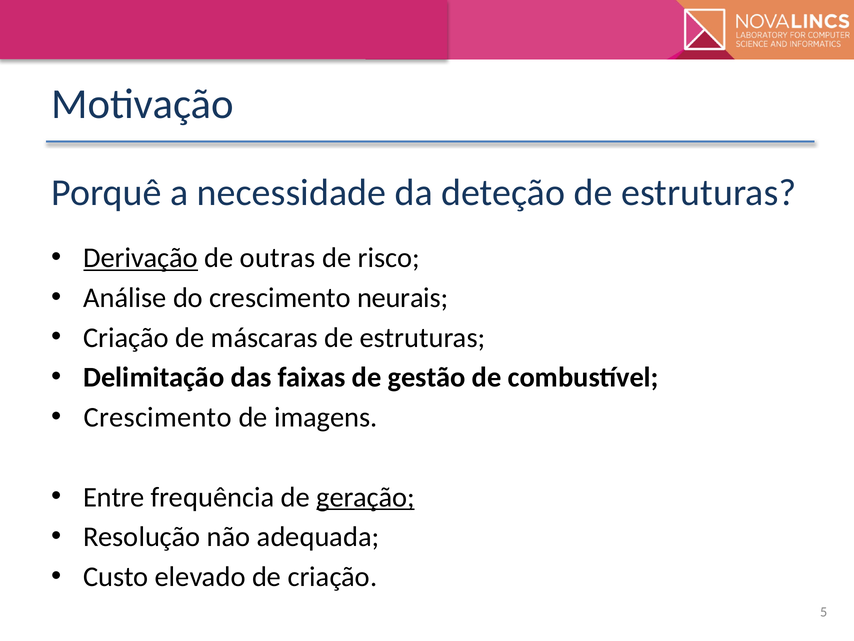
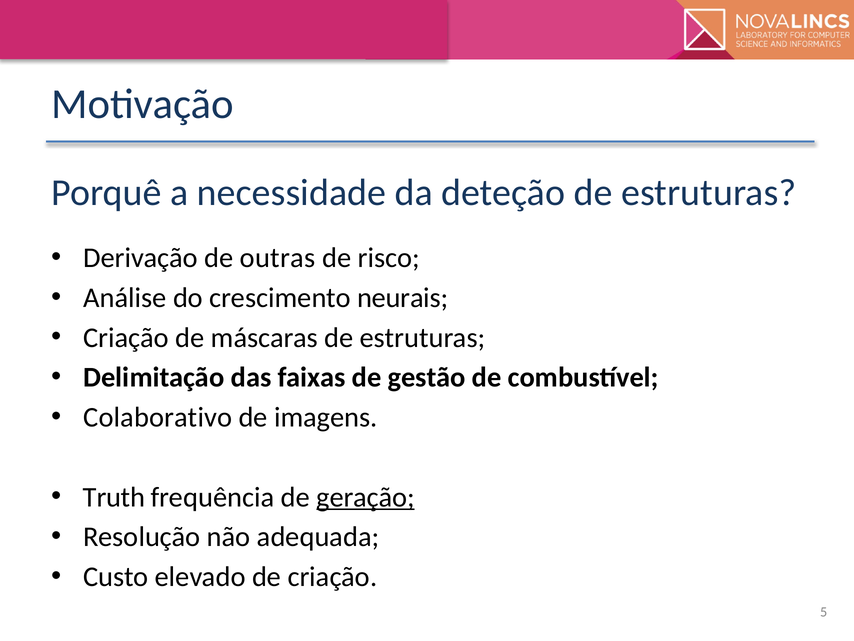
Derivação underline: present -> none (141, 258)
Crescimento: Crescimento -> Colaborativo (158, 417)
Entre: Entre -> Truth (114, 497)
